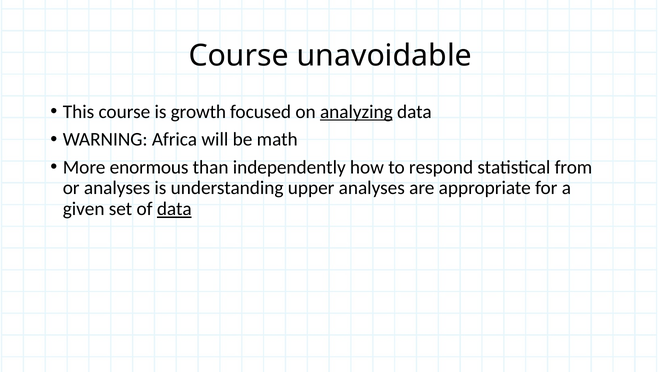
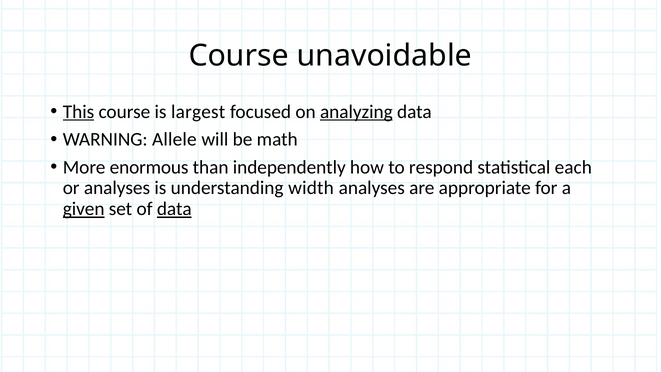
This underline: none -> present (78, 112)
growth: growth -> largest (198, 112)
Africa: Africa -> Allele (174, 139)
from: from -> each (573, 167)
upper: upper -> width (311, 188)
given underline: none -> present (84, 209)
